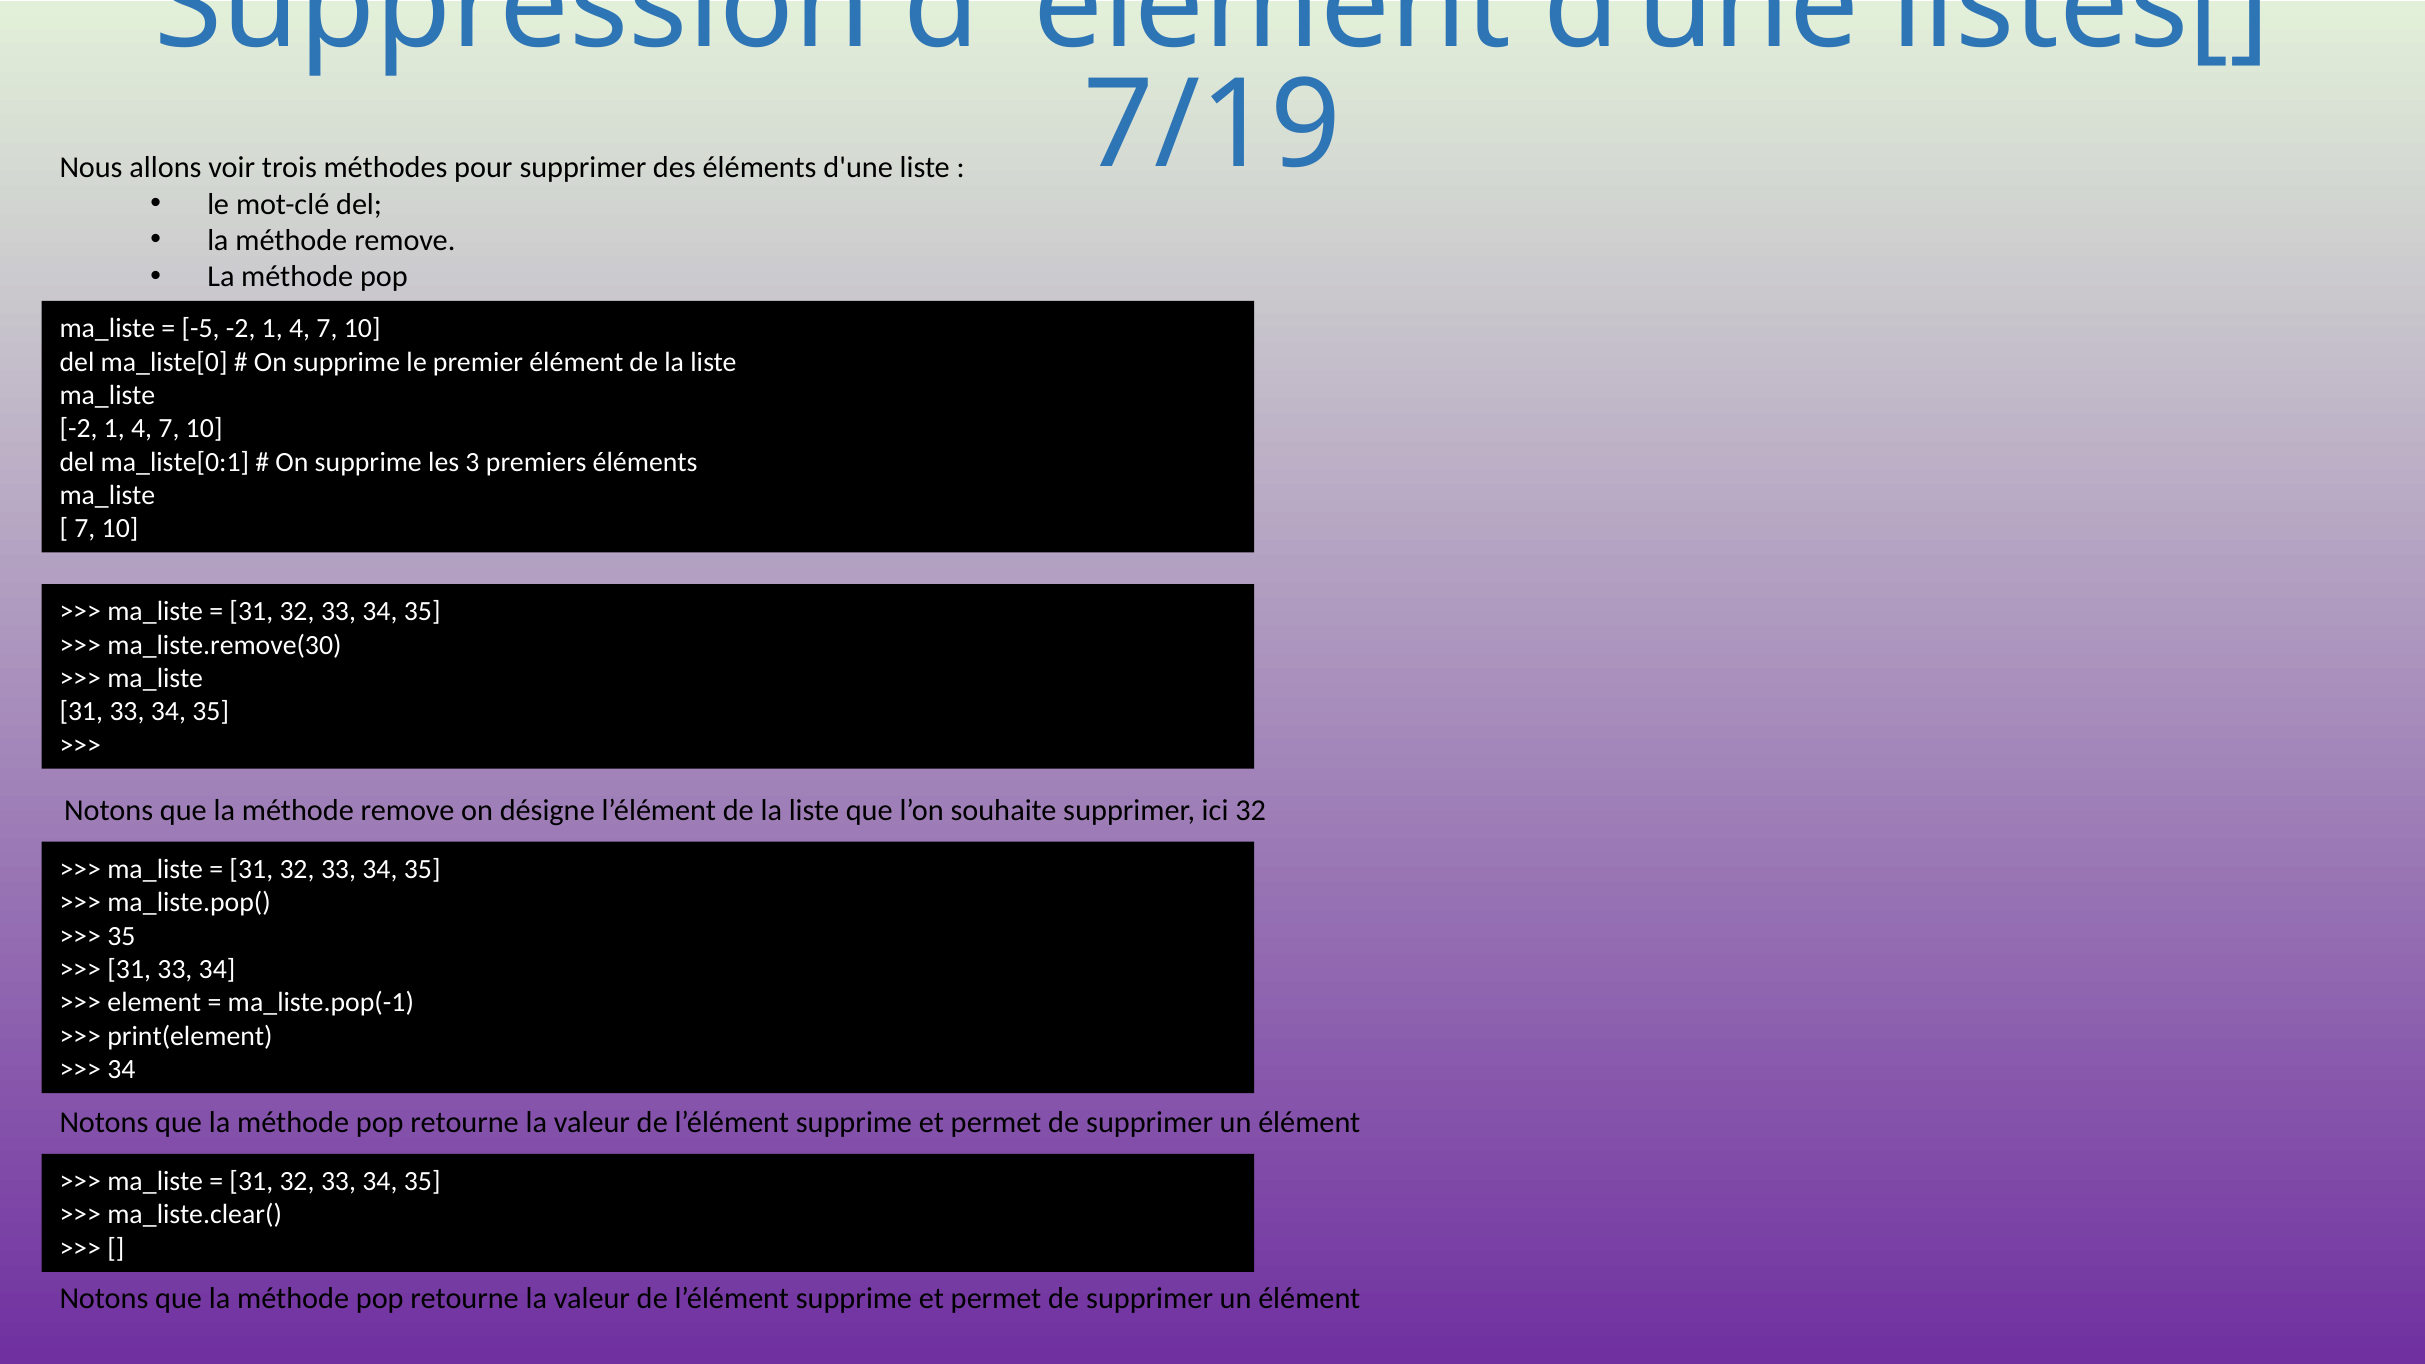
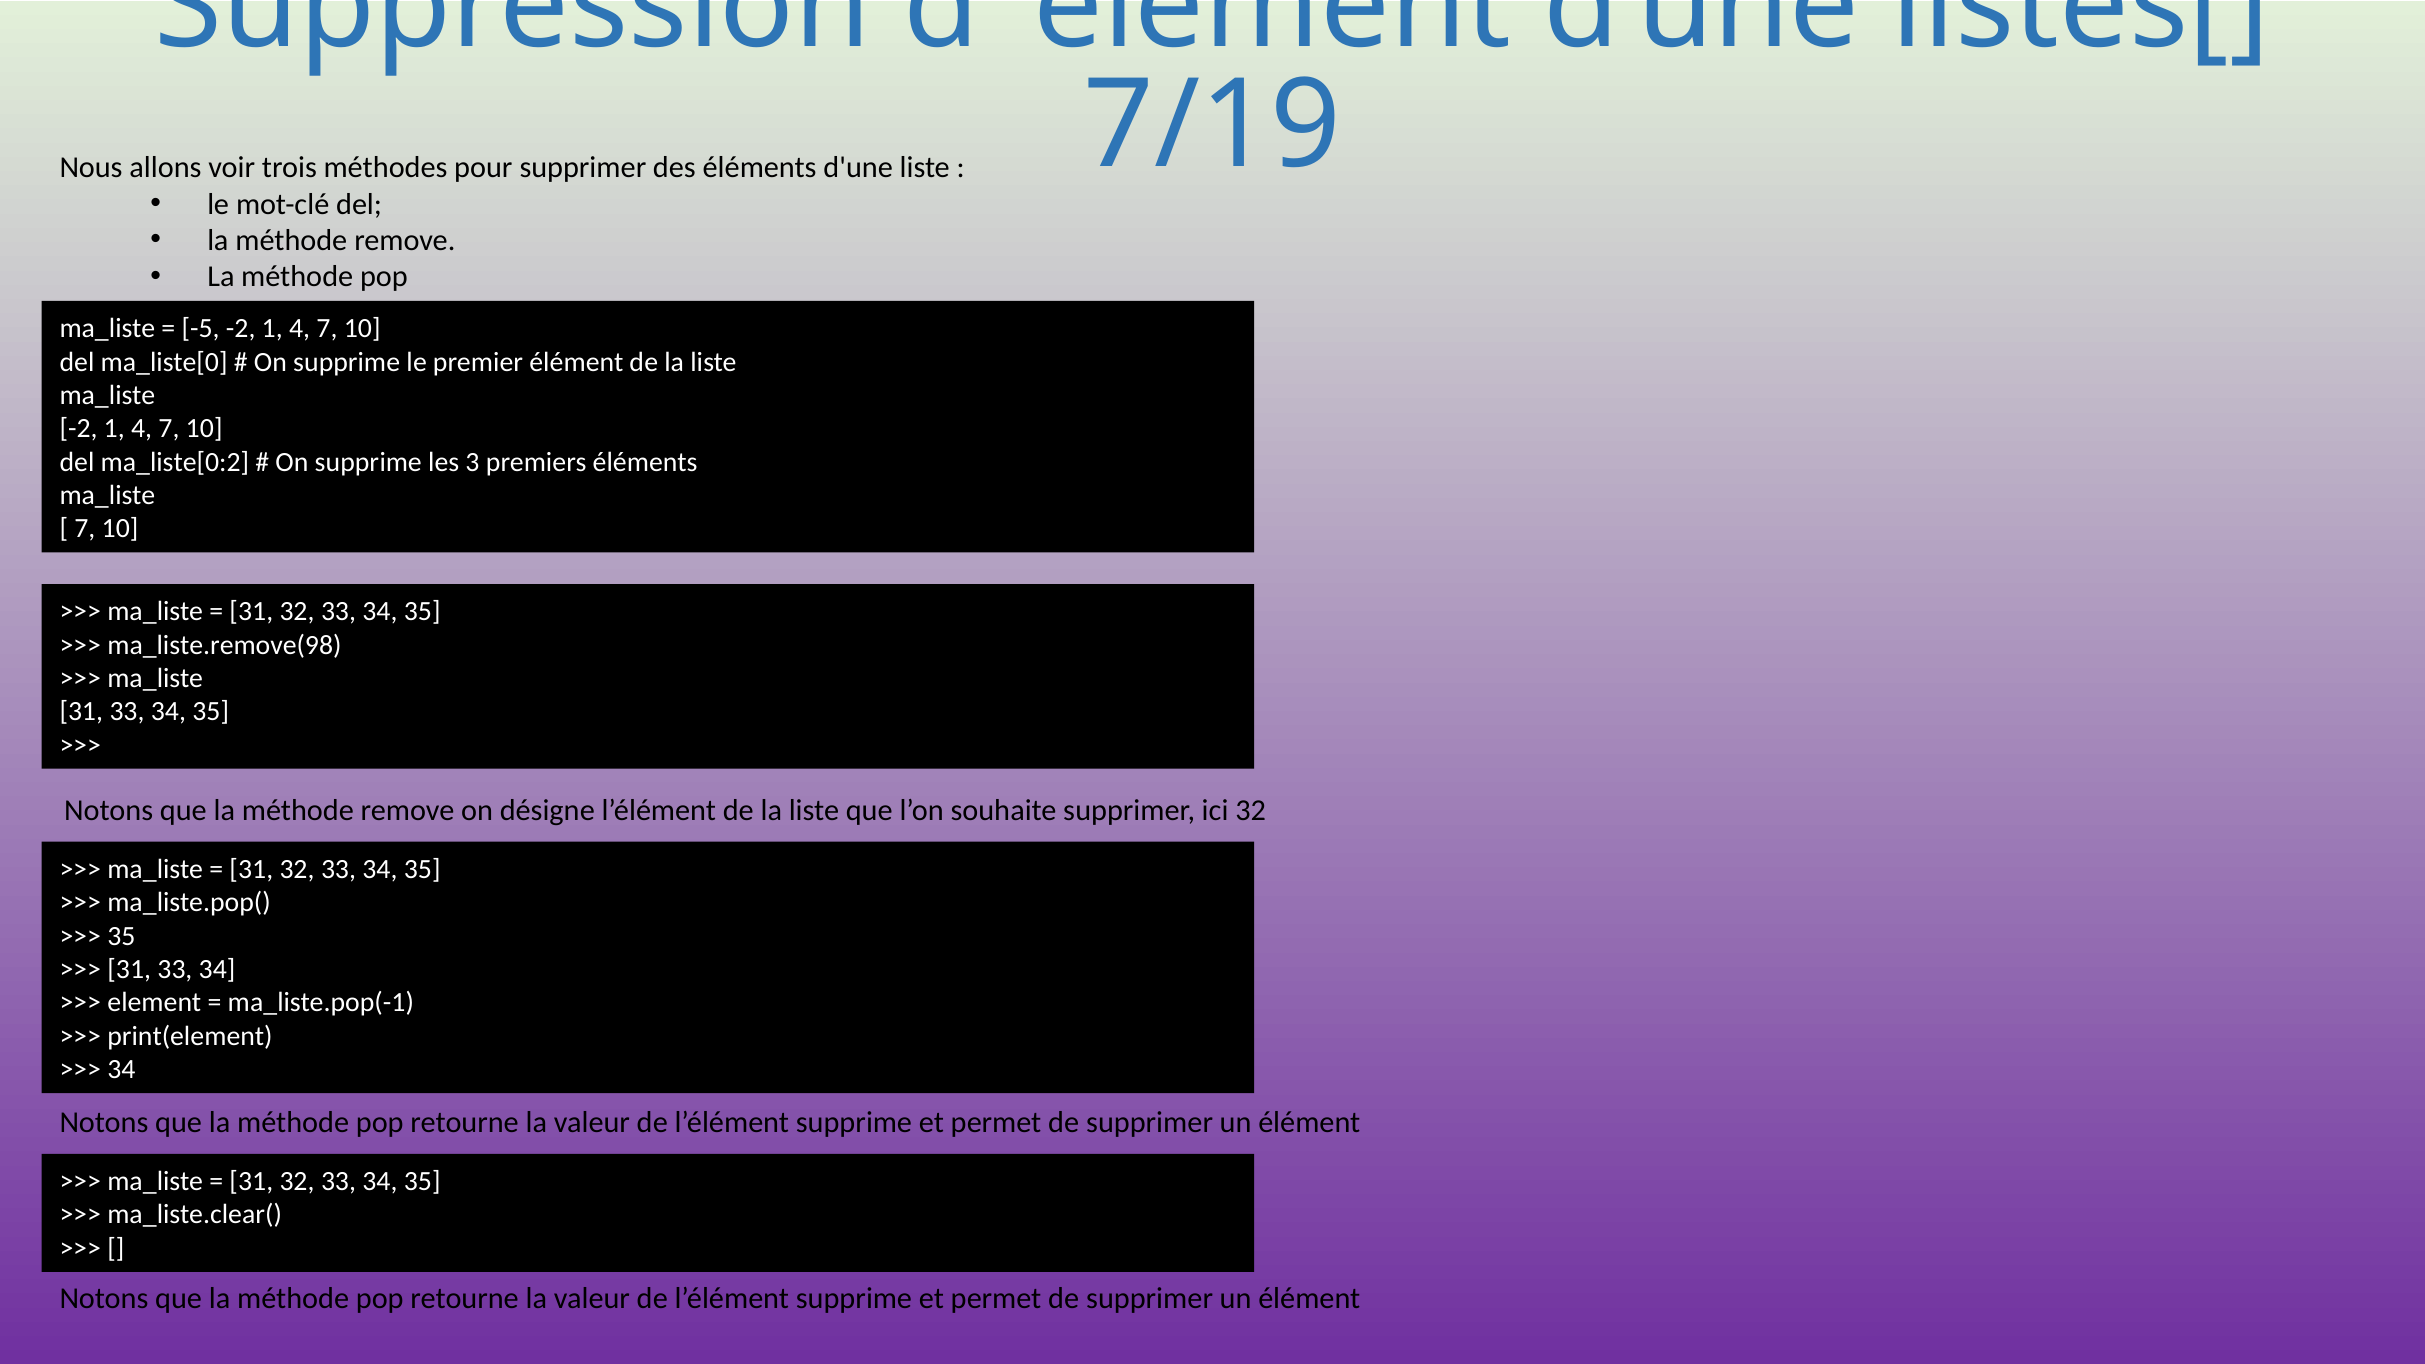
ma_liste[0:1: ma_liste[0:1 -> ma_liste[0:2 (175, 462)
ma_liste.remove(30: ma_liste.remove(30 -> ma_liste.remove(98 (224, 645)
